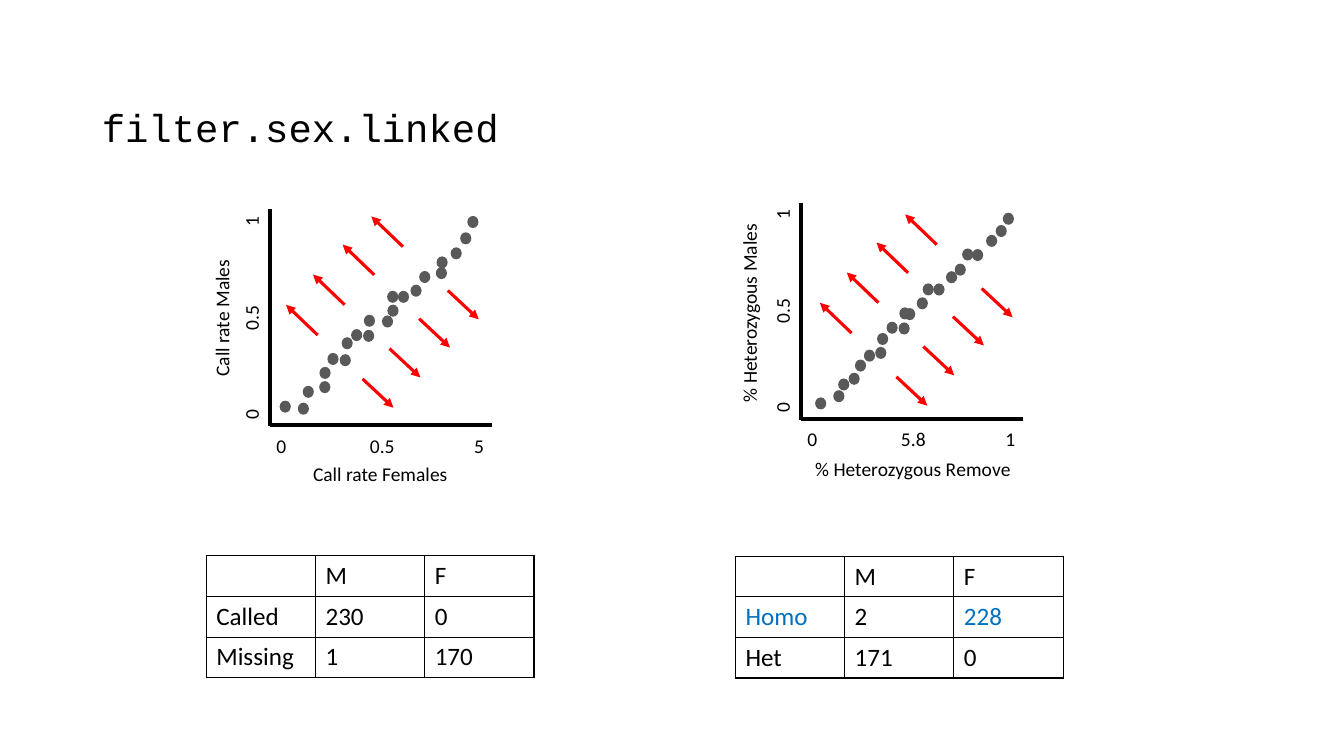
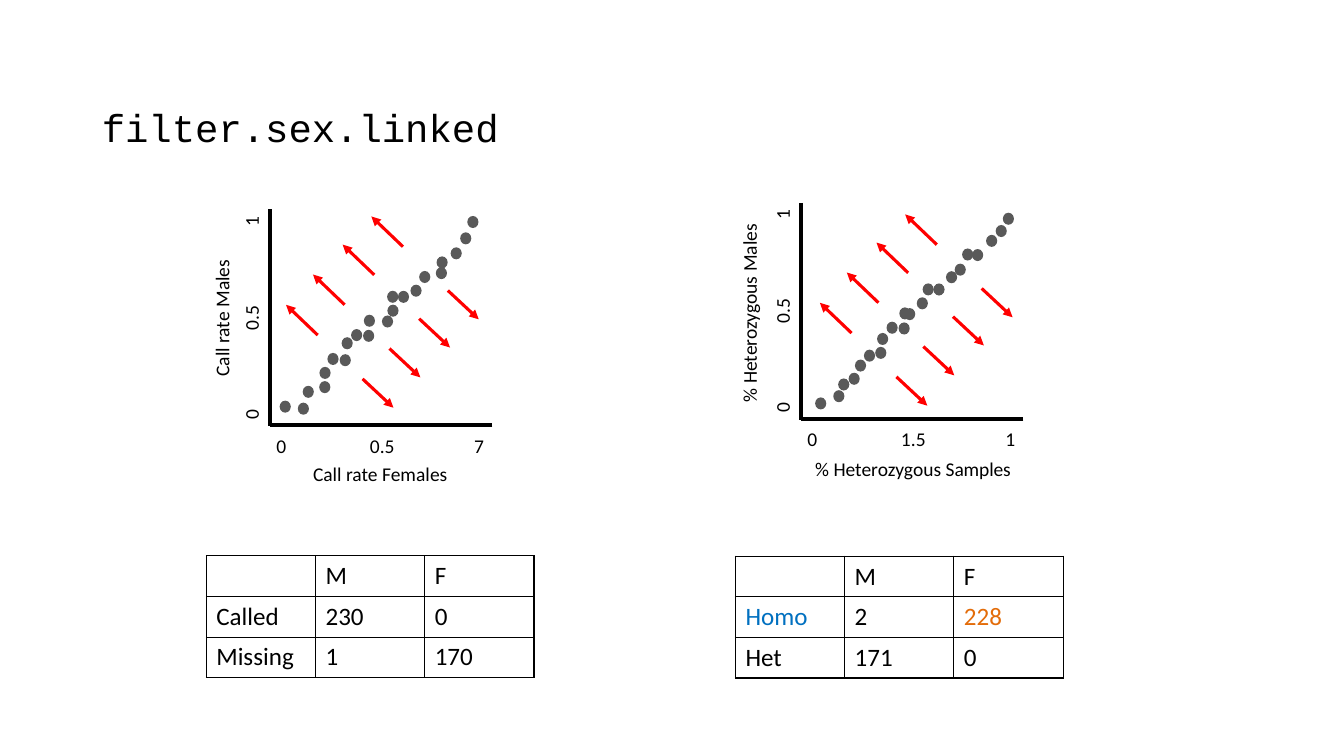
5.8: 5.8 -> 1.5 (913, 441)
0.5 5: 5 -> 7 (479, 447)
Remove: Remove -> Samples (978, 470)
228 colour: blue -> orange (983, 618)
